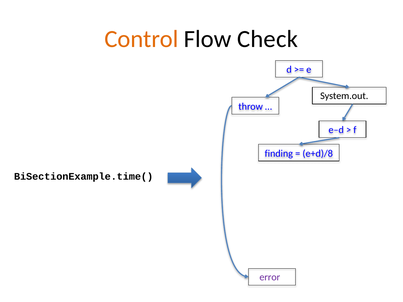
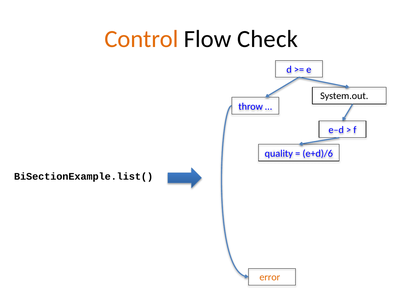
finding: finding -> quality (279, 153)
e+d)/8: e+d)/8 -> e+d)/6 (318, 153)
BiSectionExample.time(: BiSectionExample.time( -> BiSectionExample.list( (84, 177)
error colour: purple -> orange (270, 277)
